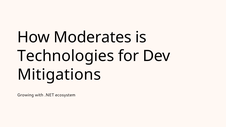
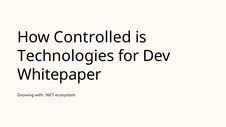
Moderates: Moderates -> Controlled (92, 37)
Mitigations: Mitigations -> Whitepaper (59, 75)
